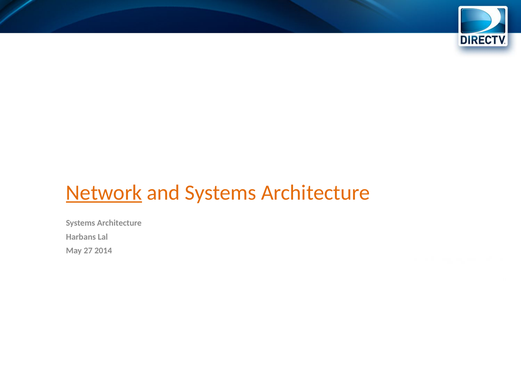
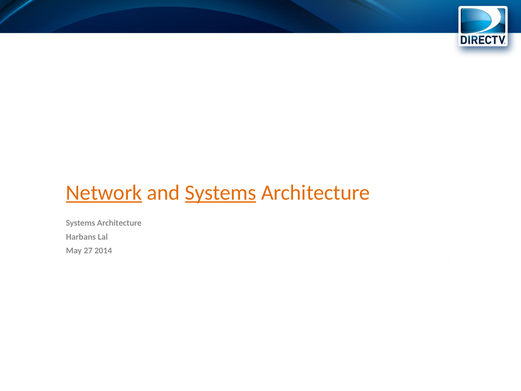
Systems underline: none -> present (221, 193)
